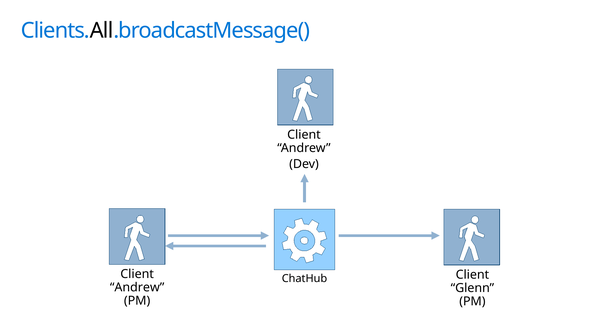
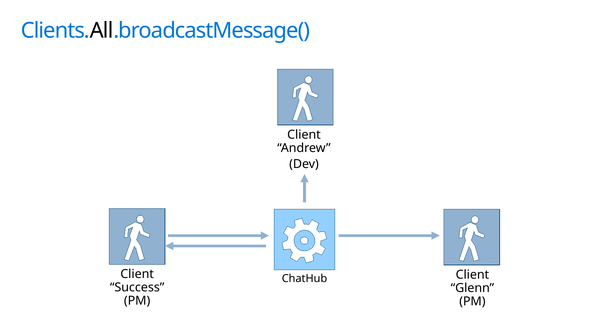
Andrew: Andrew -> Success (137, 287)
